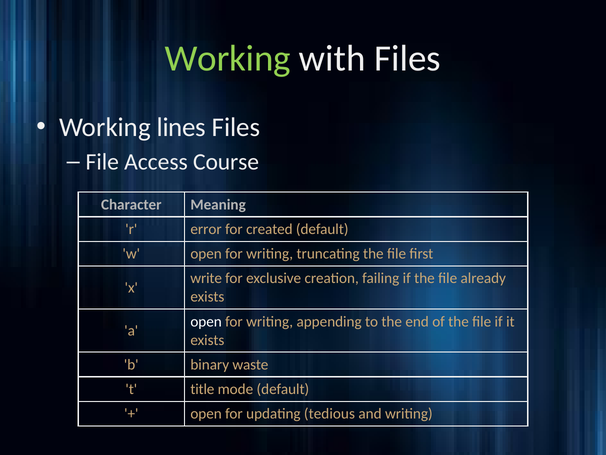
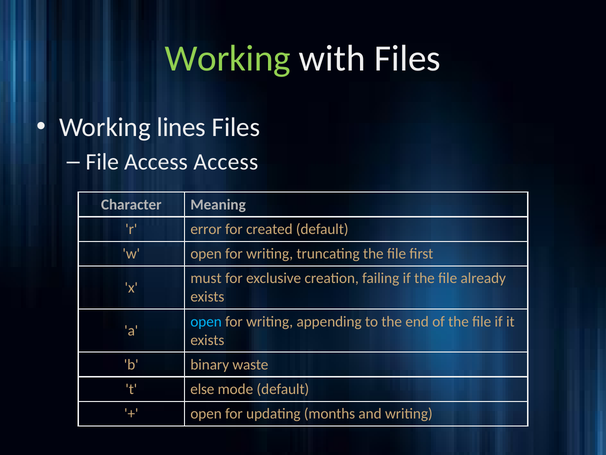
Access Course: Course -> Access (226, 162)
write: write -> must (206, 278)
open colour: white -> light blue (206, 321)
title: title -> else (202, 389)
tedious: tedious -> months (330, 413)
